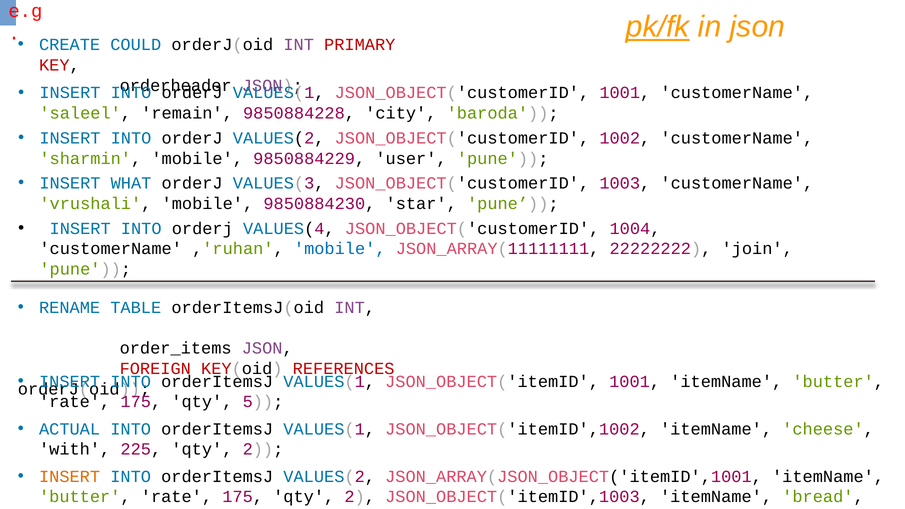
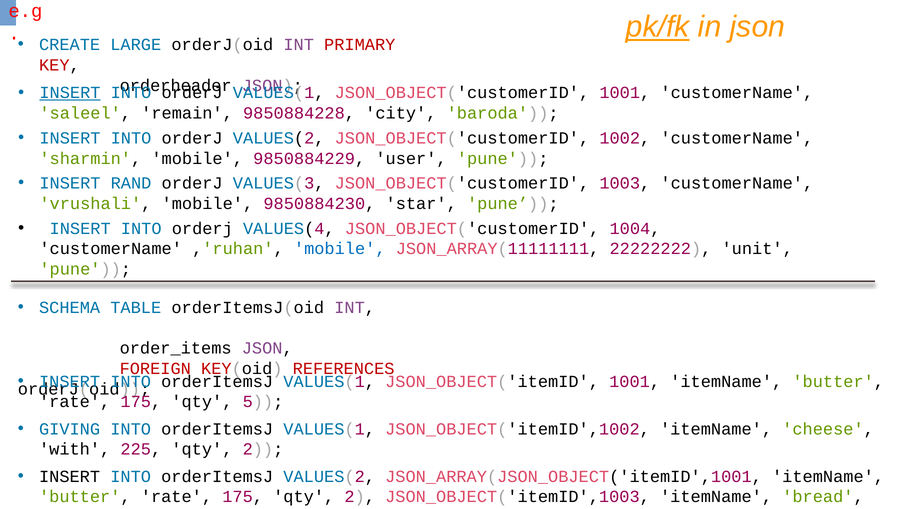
COULD: COULD -> LARGE (136, 45)
INSERT underline: none -> present (70, 93)
WHAT: WHAT -> RAND (131, 183)
join: join -> unit (757, 249)
RENAME: RENAME -> SCHEMA (70, 308)
ACTUAL: ACTUAL -> GIVING (70, 429)
INSERT colour: orange -> black (70, 476)
